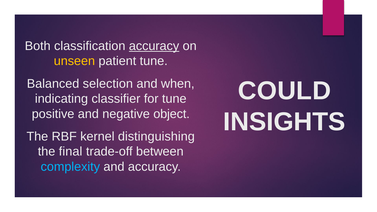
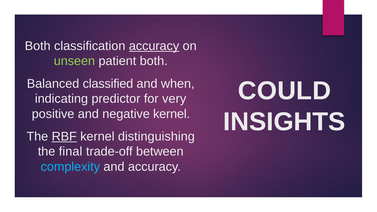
unseen colour: yellow -> light green (74, 61)
patient tune: tune -> both (154, 61)
selection: selection -> classified (108, 84)
classifier: classifier -> predictor (116, 99)
for tune: tune -> very (174, 99)
negative object: object -> kernel (172, 114)
RBF underline: none -> present (64, 137)
